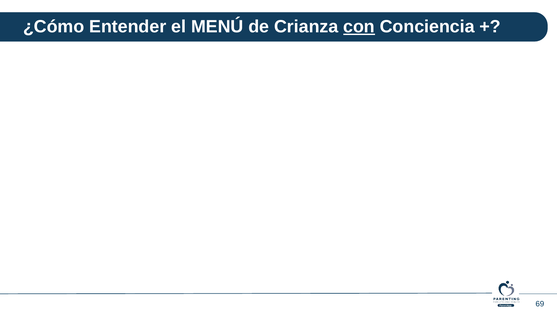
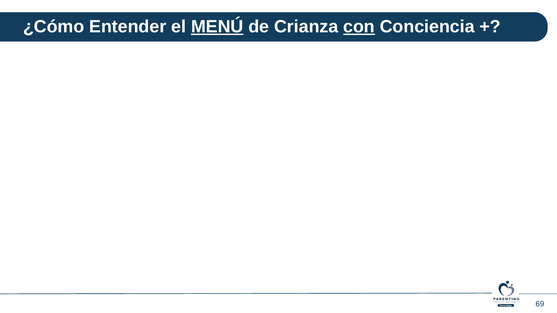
MENÚ underline: none -> present (217, 27)
